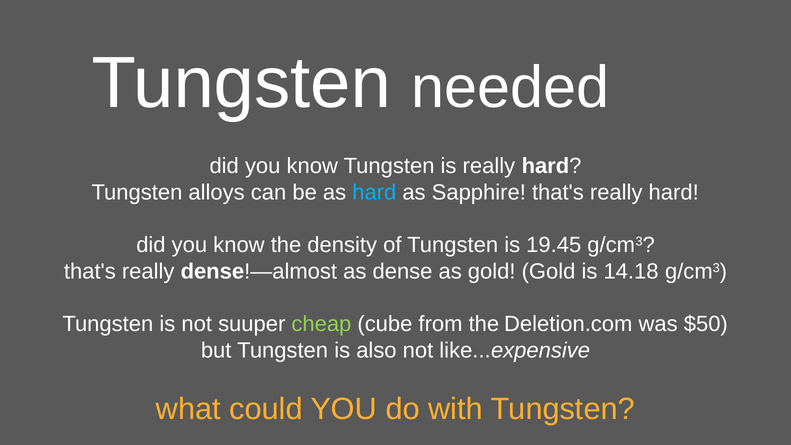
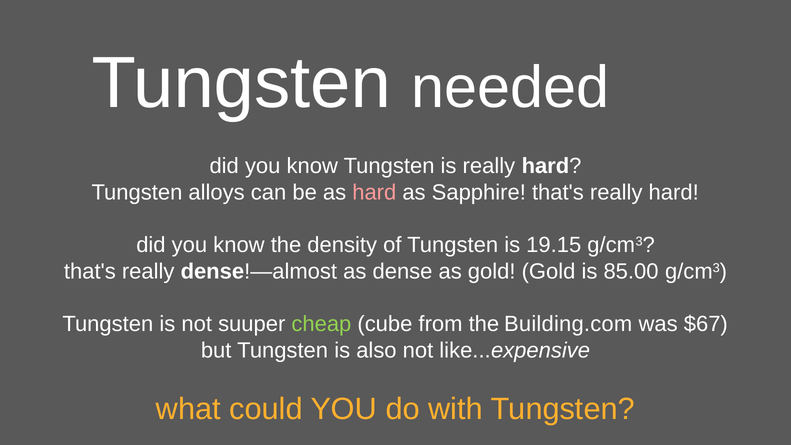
hard colour: light blue -> pink (374, 192)
19.45: 19.45 -> 19.15 (554, 245)
14.18: 14.18 -> 85.00 (631, 271)
Deletion.com: Deletion.com -> Building.com (568, 324)
$50: $50 -> $67 (706, 324)
